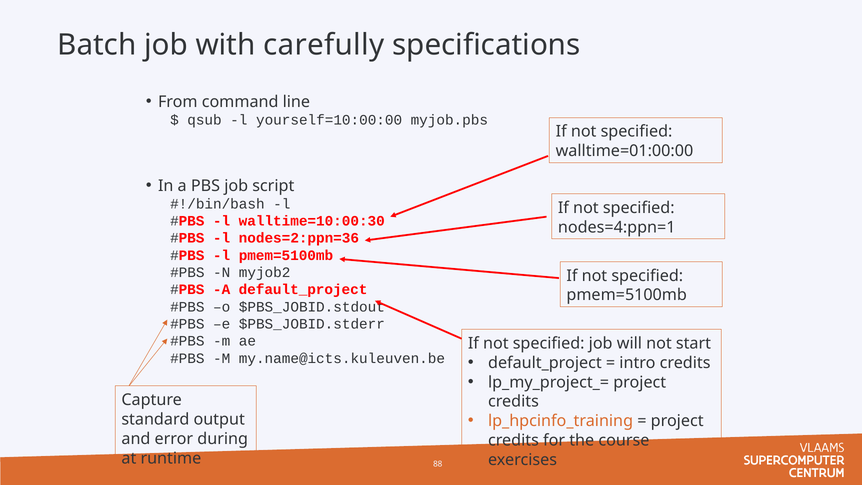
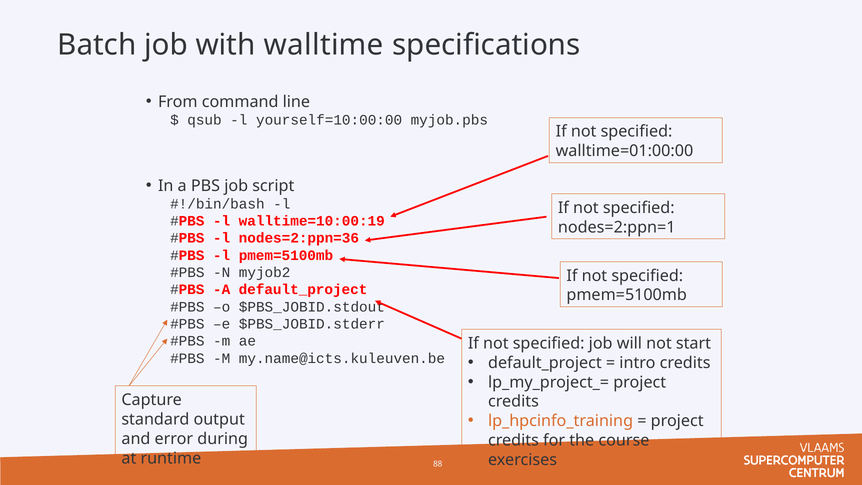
carefully: carefully -> walltime (324, 45)
walltime=10:00:30: walltime=10:00:30 -> walltime=10:00:19 (312, 221)
nodes=4:ppn=1: nodes=4:ppn=1 -> nodes=2:ppn=1 (617, 227)
